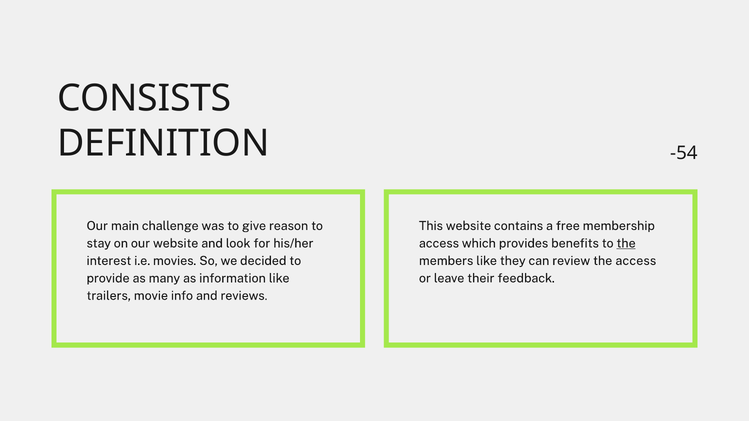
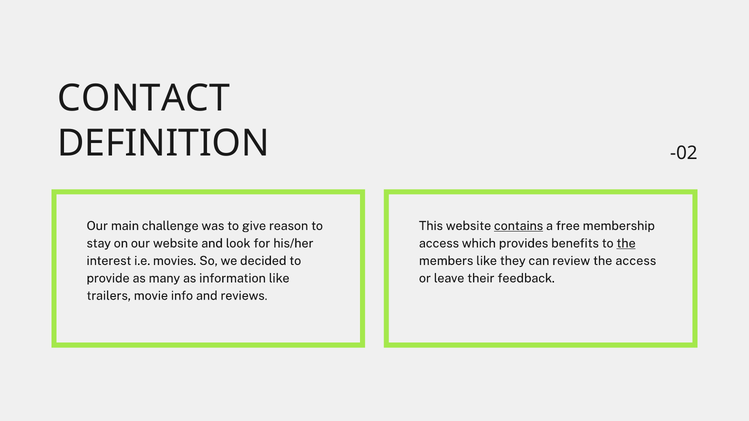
CONSISTS: CONSISTS -> CONTACT (144, 98)
-54: -54 -> -02 (684, 153)
contains underline: none -> present (519, 226)
